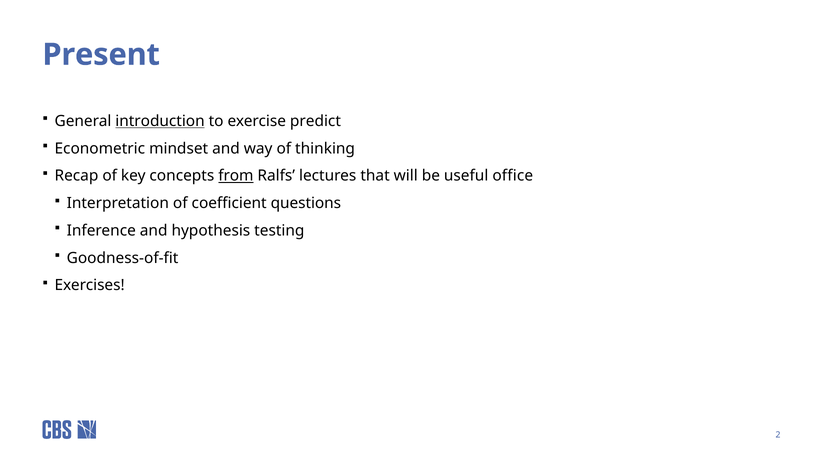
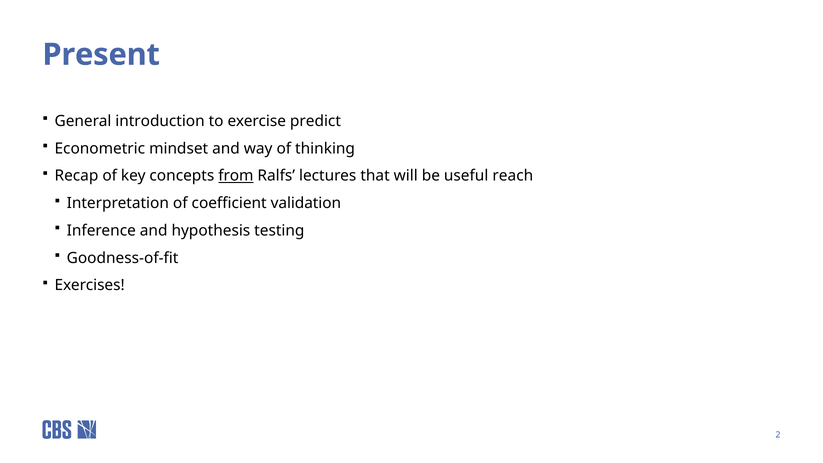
introduction underline: present -> none (160, 121)
office: office -> reach (513, 176)
questions: questions -> validation (306, 203)
